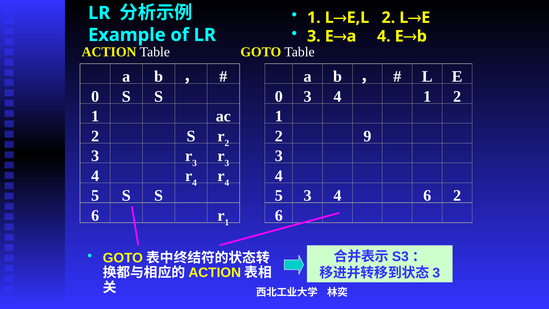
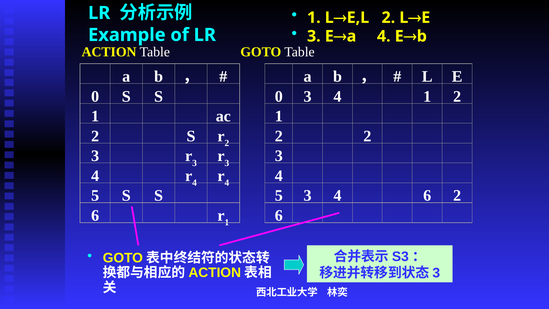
2 9: 9 -> 2 (367, 136)
